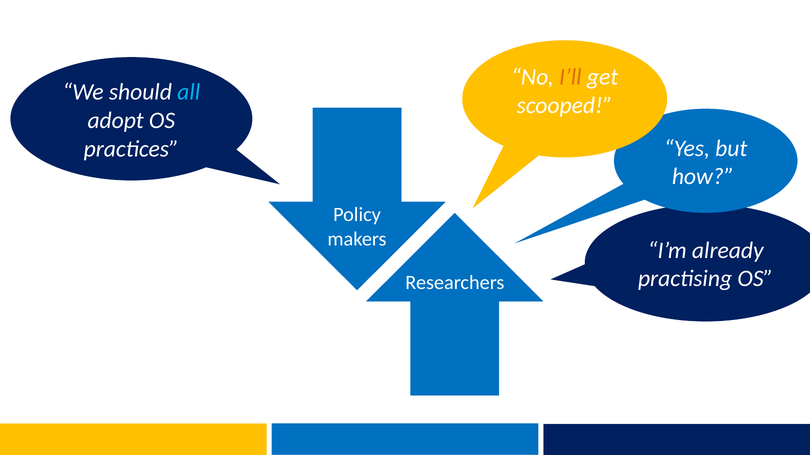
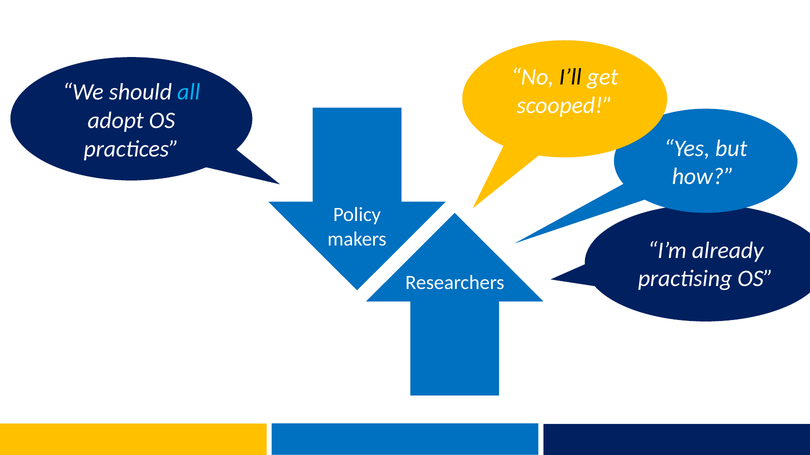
I’ll colour: orange -> black (570, 77)
